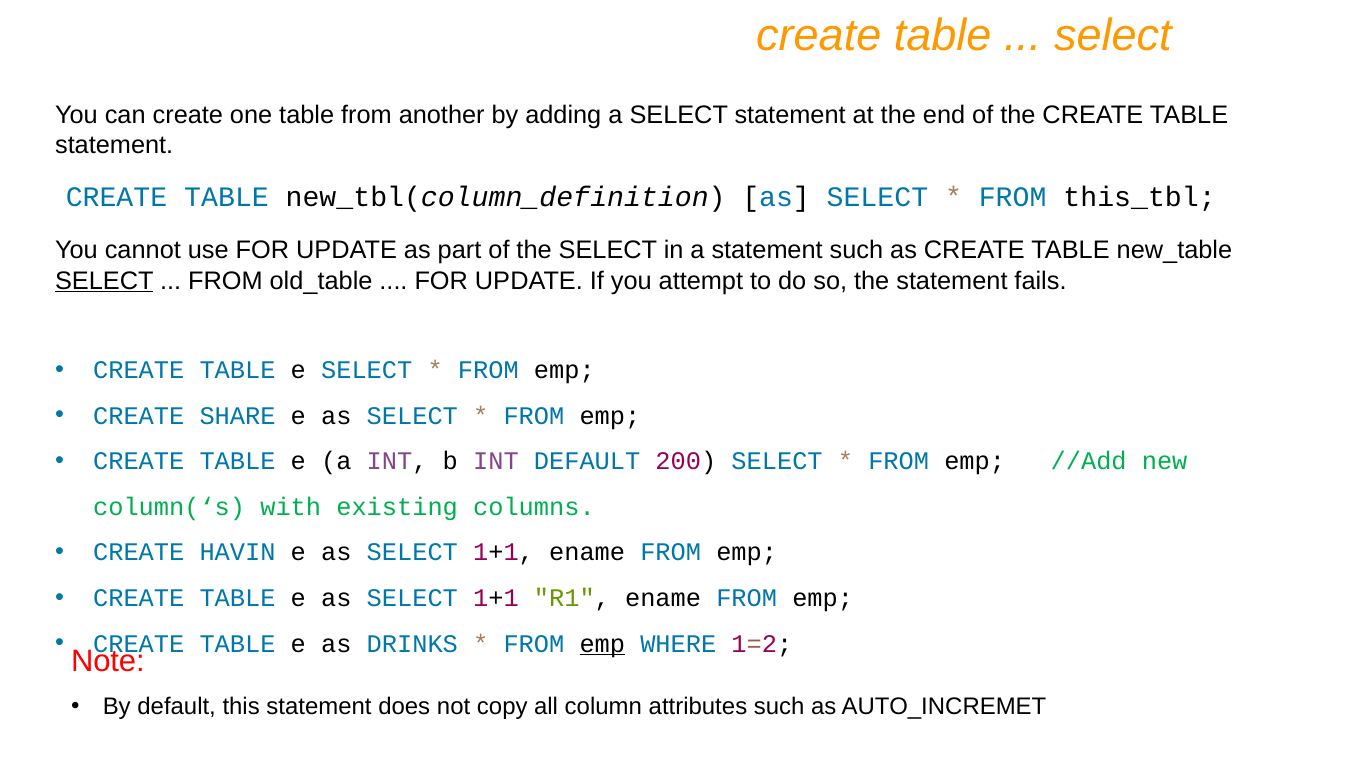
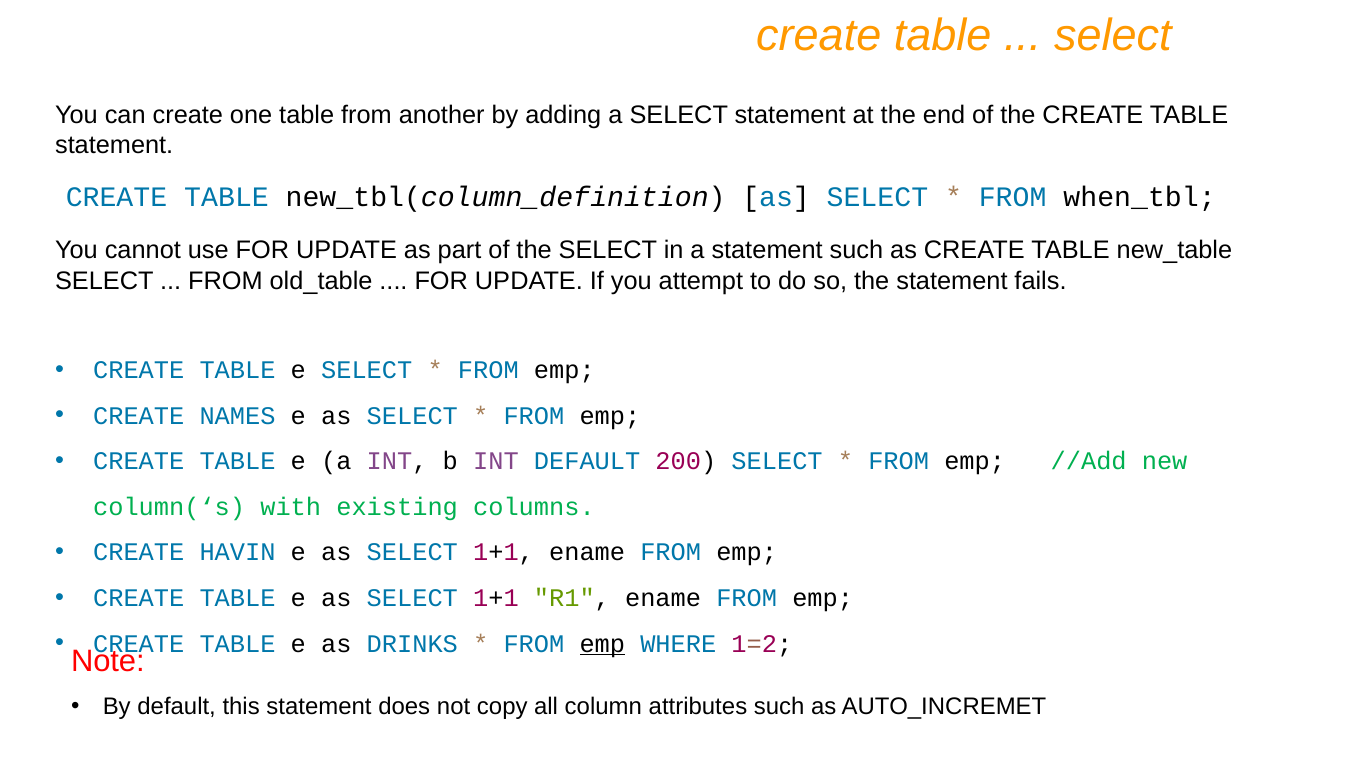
this_tbl: this_tbl -> when_tbl (1140, 197)
SELECT underline: present -> none (104, 281)
SHARE: SHARE -> NAMES (238, 416)
